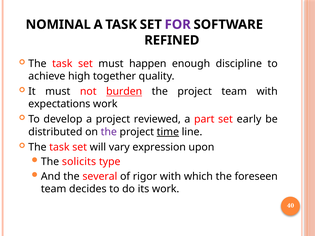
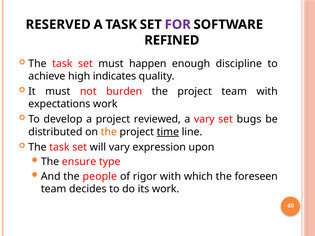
NOMINAL: NOMINAL -> RESERVED (58, 25)
together: together -> indicates (114, 76)
burden underline: present -> none (124, 92)
a part: part -> vary (204, 119)
early: early -> bugs (249, 119)
the colour: purple -> orange (109, 132)
solicits: solicits -> ensure (79, 162)
several: several -> people (100, 177)
